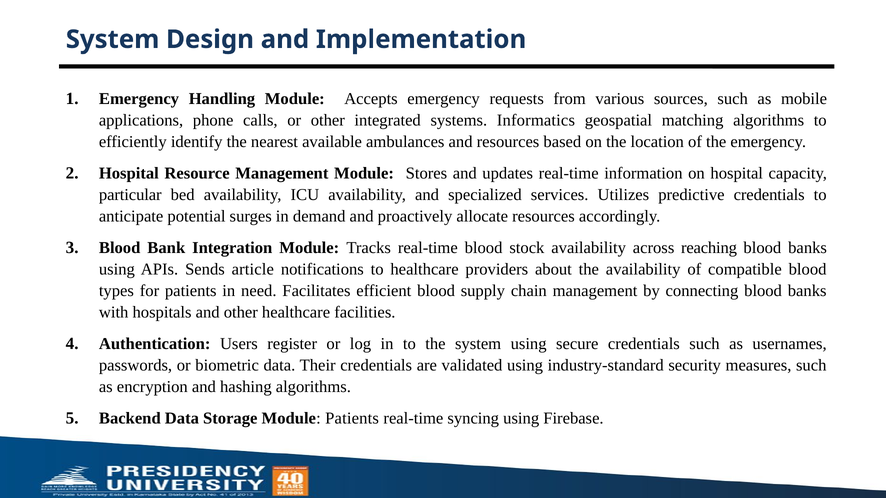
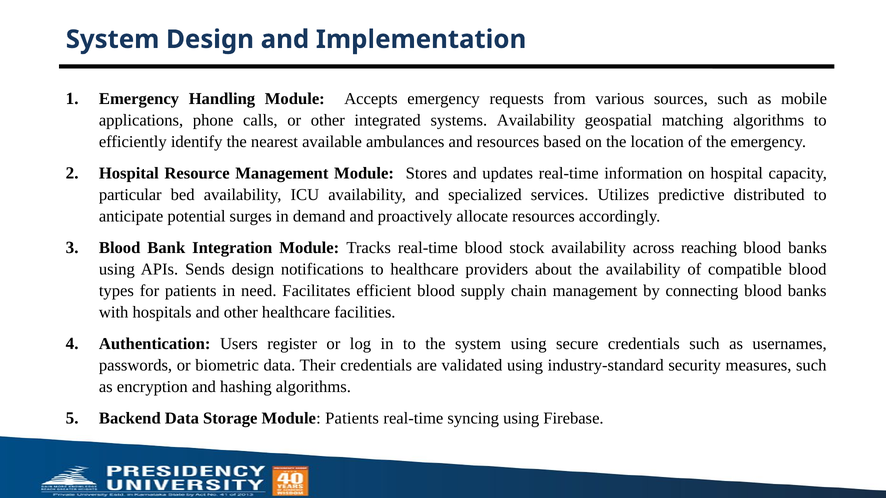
systems Informatics: Informatics -> Availability (536, 121)
predictive credentials: credentials -> distributed (769, 195)
Sends article: article -> design (253, 269)
